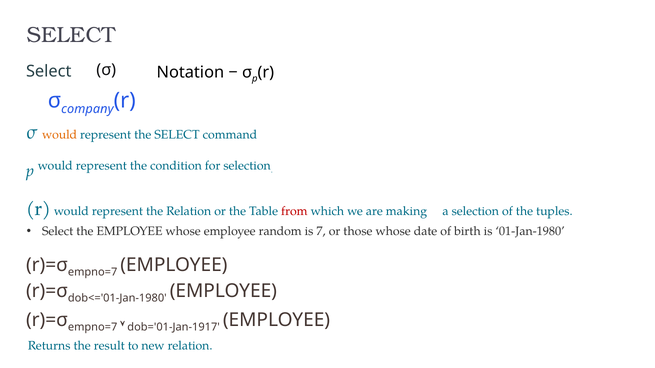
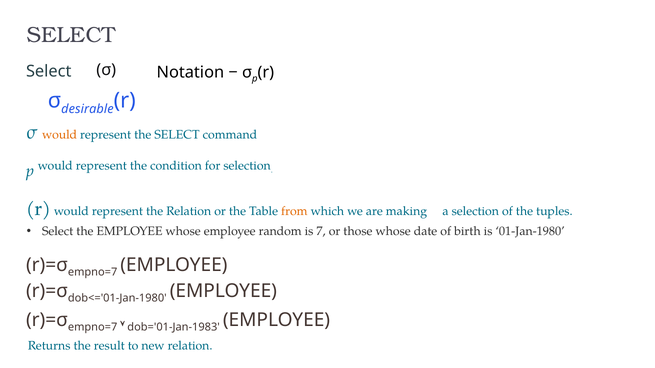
company: company -> desirable (87, 109)
from colour: red -> orange (294, 212)
dob='01-Jan-1917: dob='01-Jan-1917 -> dob='01-Jan-1983 (174, 328)
